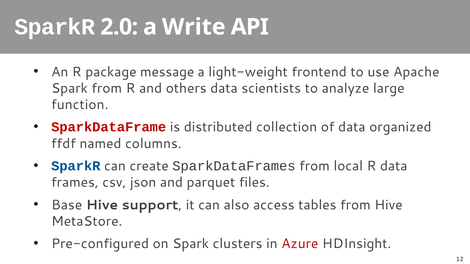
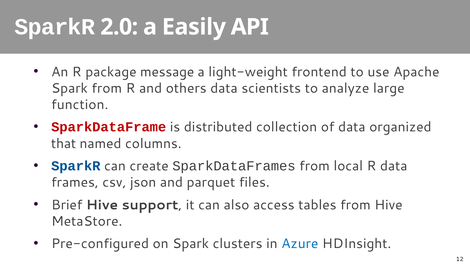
Write: Write -> Easily (194, 27)
ffdf: ffdf -> that (64, 144)
Base: Base -> Brief (67, 205)
Azure colour: red -> blue (300, 244)
